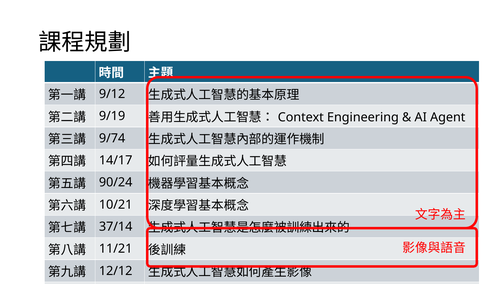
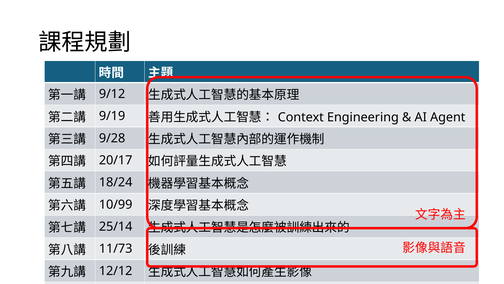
9/74: 9/74 -> 9/28 (112, 138)
14/17: 14/17 -> 20/17 (116, 160)
90/24: 90/24 -> 18/24 (116, 182)
10/21: 10/21 -> 10/99 (116, 204)
37/14: 37/14 -> 25/14 (116, 226)
11/21: 11/21 -> 11/73 (116, 248)
